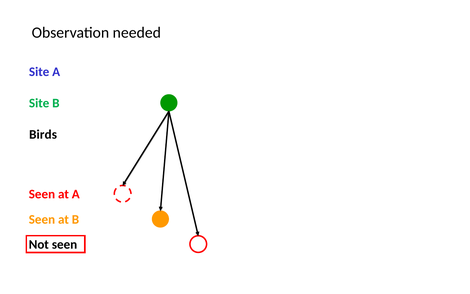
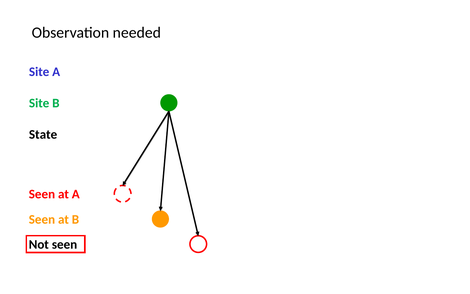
Birds: Birds -> State (43, 135)
